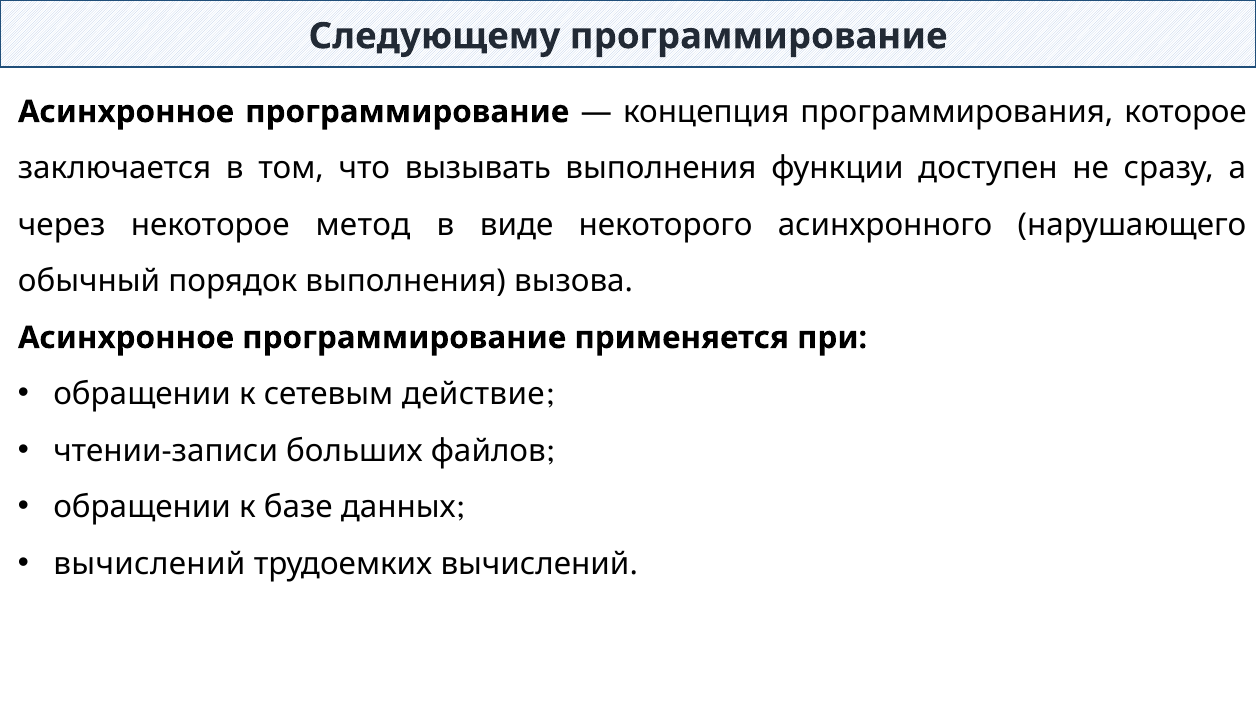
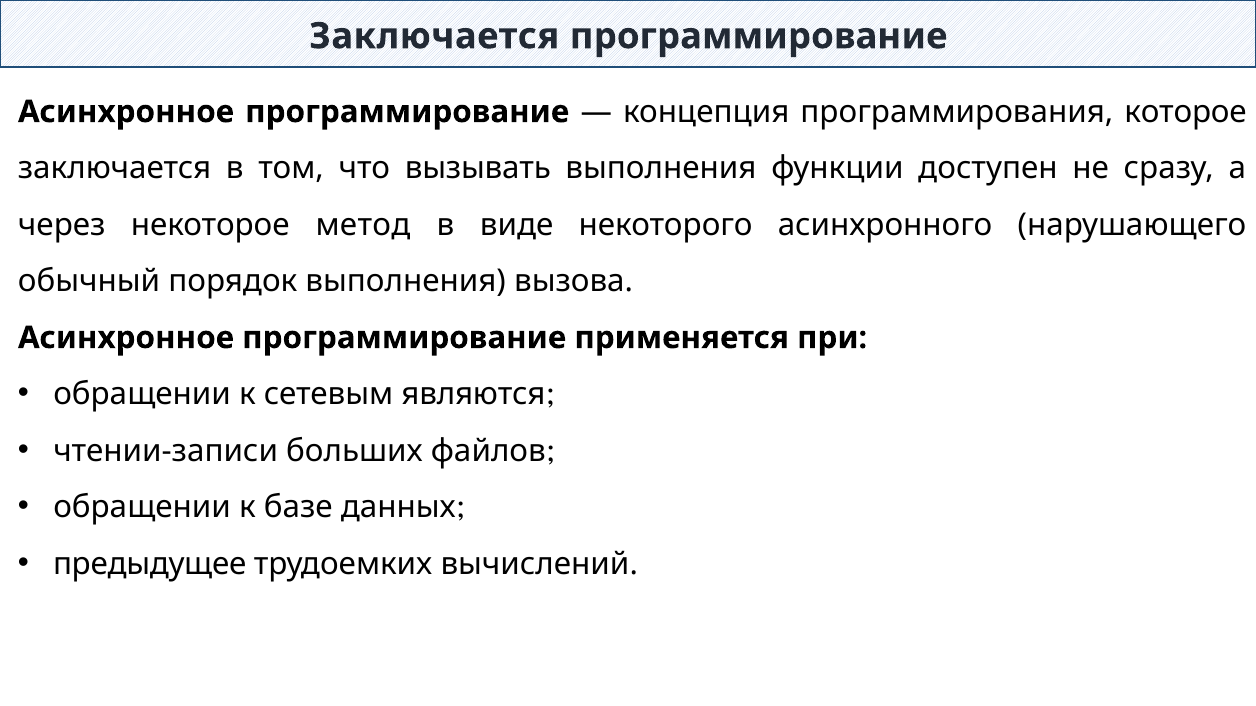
Следующему: Следующему -> Заключается (434, 36)
действие: действие -> являются (474, 395)
вычислений: вычислений -> предыдущее (150, 564)
